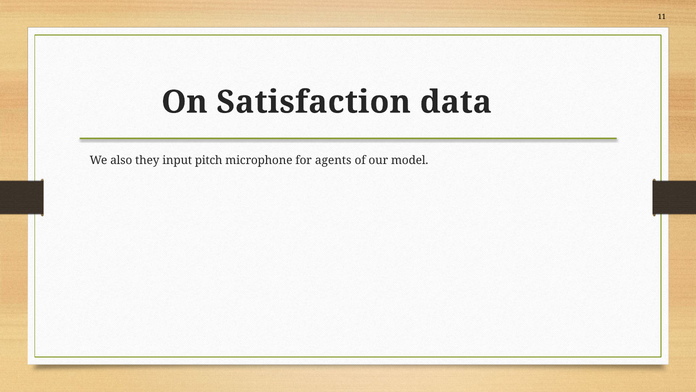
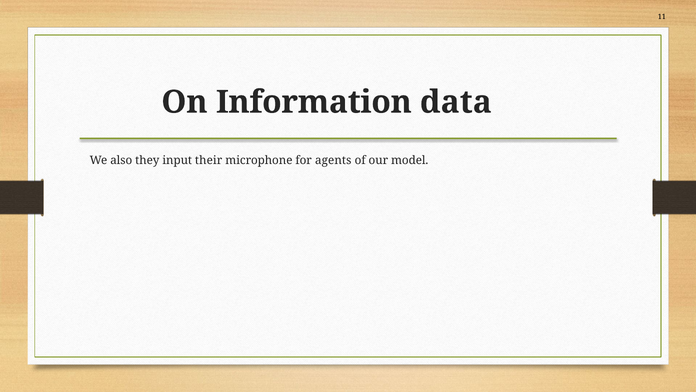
Satisfaction: Satisfaction -> Information (314, 102)
pitch: pitch -> their (209, 160)
